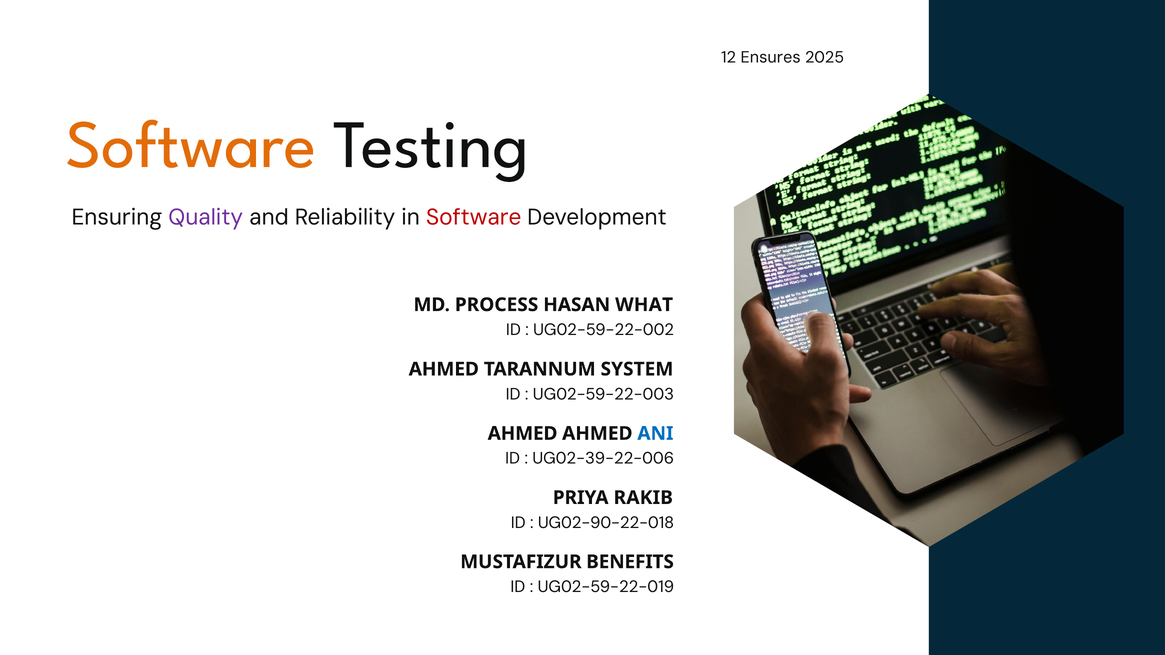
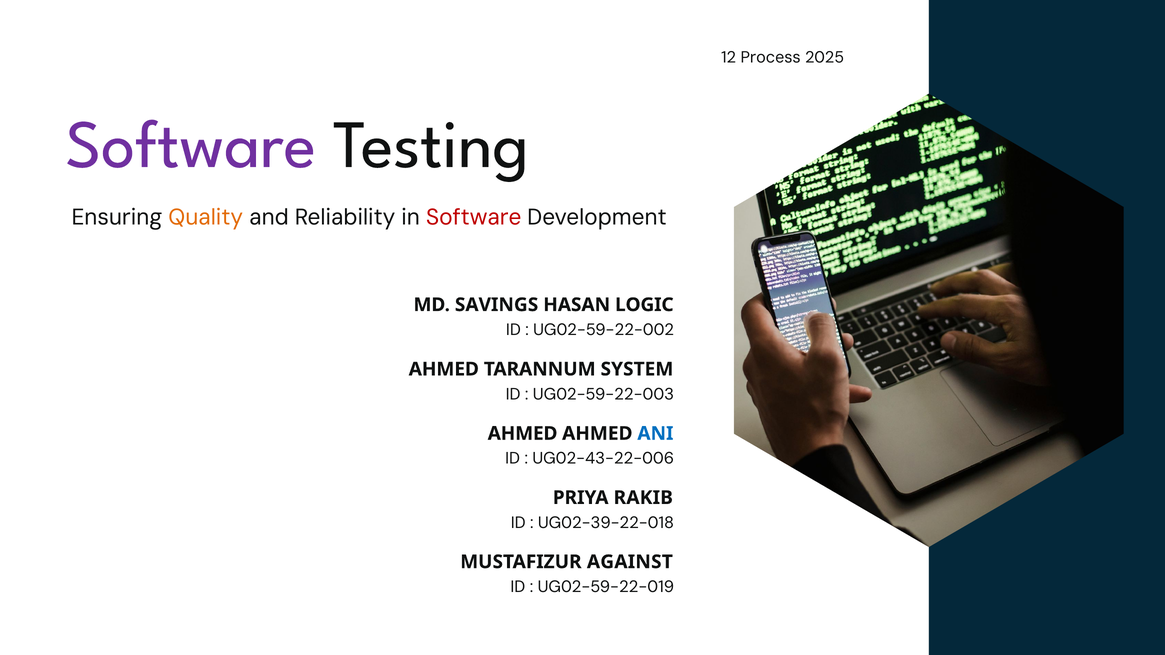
Ensures: Ensures -> Process (771, 57)
Software colour: orange -> purple (191, 145)
Quality colour: purple -> orange (206, 217)
PROCESS: PROCESS -> SAVINGS (497, 305)
WHAT: WHAT -> LOGIC (644, 305)
UG02-39-22-006: UG02-39-22-006 -> UG02-43-22-006 (603, 459)
UG02-90-22-018: UG02-90-22-018 -> UG02-39-22-018 (606, 523)
BENEFITS: BENEFITS -> AGAINST (630, 562)
